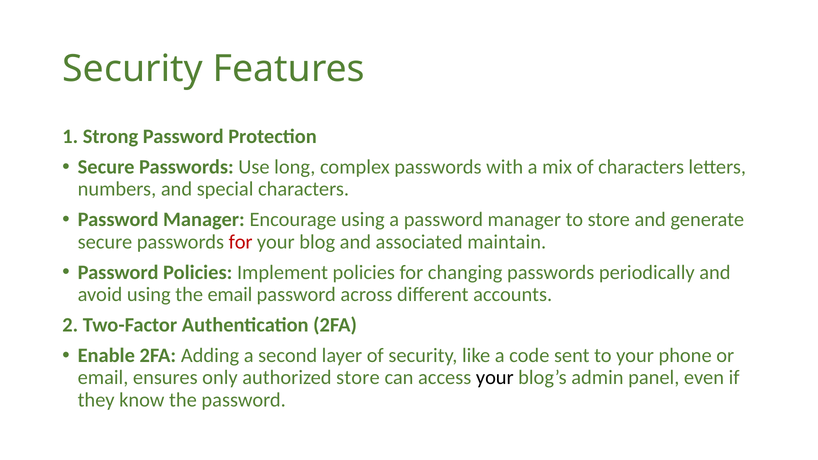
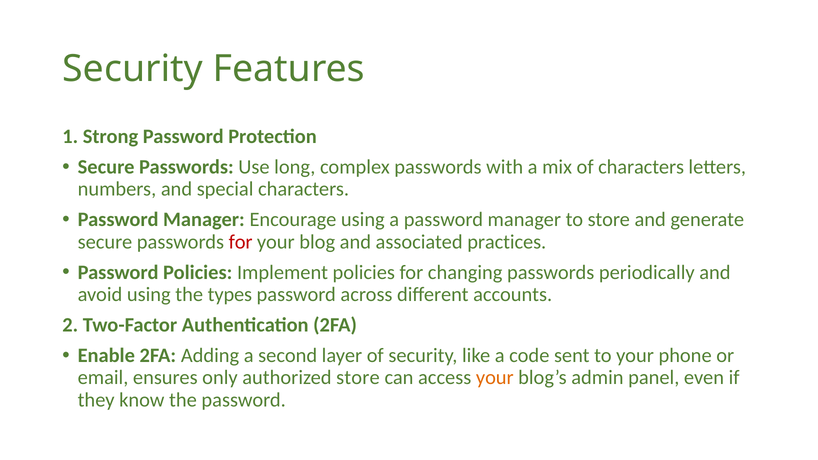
maintain: maintain -> practices (507, 242)
the email: email -> types (230, 295)
your colour: black -> orange (495, 378)
